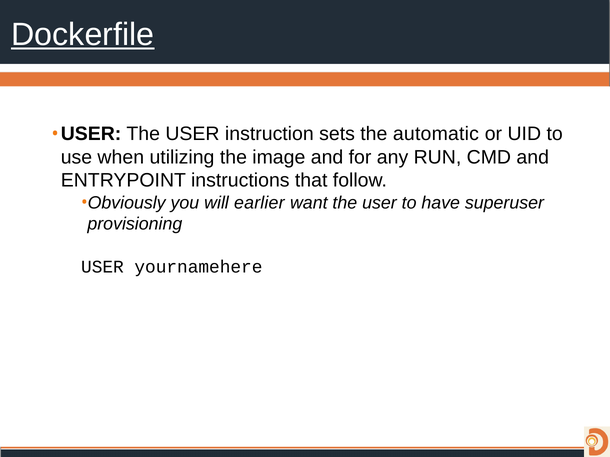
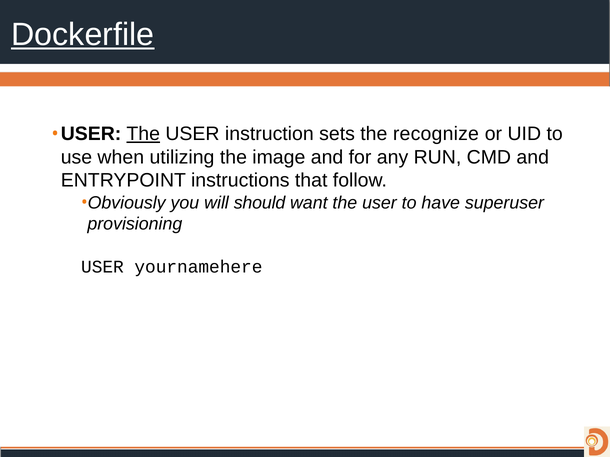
The underline: none -> present (143, 134)
automatic: automatic -> recognize (436, 134)
earlier: earlier -> should (260, 203)
